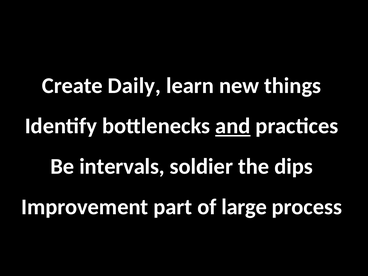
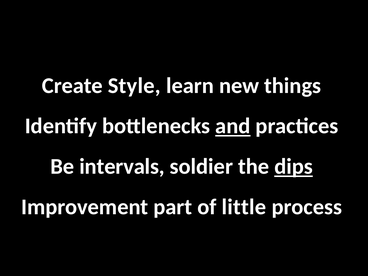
Daily: Daily -> Style (134, 86)
dips underline: none -> present (294, 167)
large: large -> little (244, 207)
